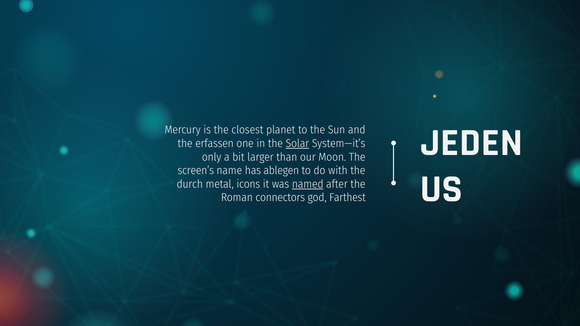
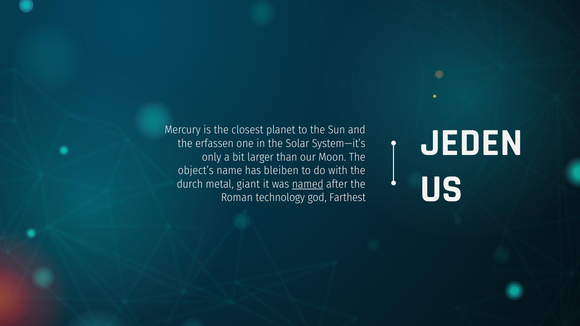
Solar underline: present -> none (297, 144)
screen’s: screen’s -> object’s (196, 171)
ablegen: ablegen -> bleiben (281, 171)
icons: icons -> giant (248, 184)
connectors: connectors -> technology (280, 198)
